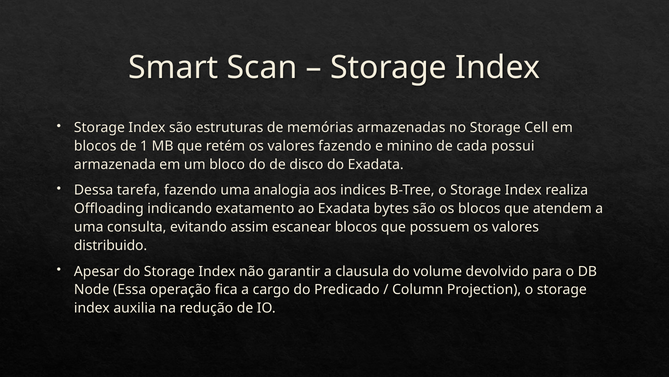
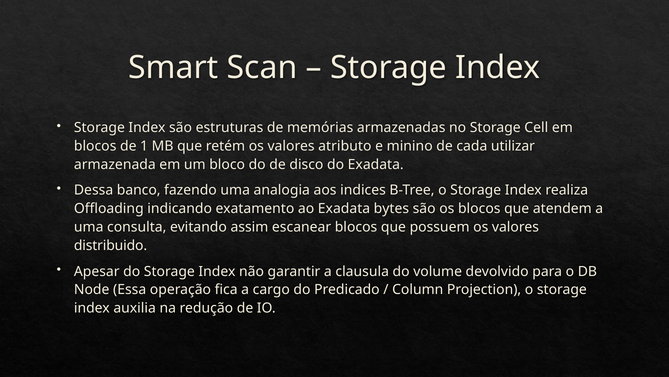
valores fazendo: fazendo -> atributo (345, 146)
possui: possui -> utilizar (513, 146)
tarefa: tarefa -> banco (139, 190)
